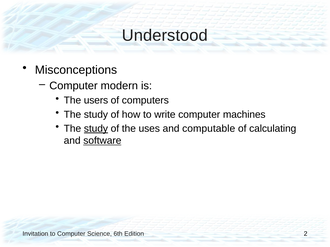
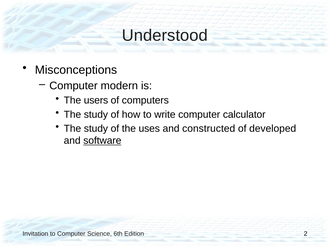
machines: machines -> calculator (244, 115)
study underline: present -> none (96, 129)
computable: computable -> constructed (209, 129)
calculating: calculating -> developed (273, 129)
